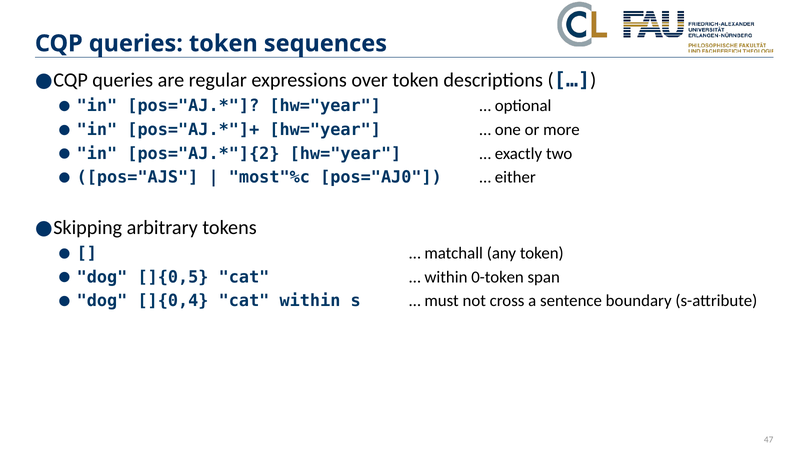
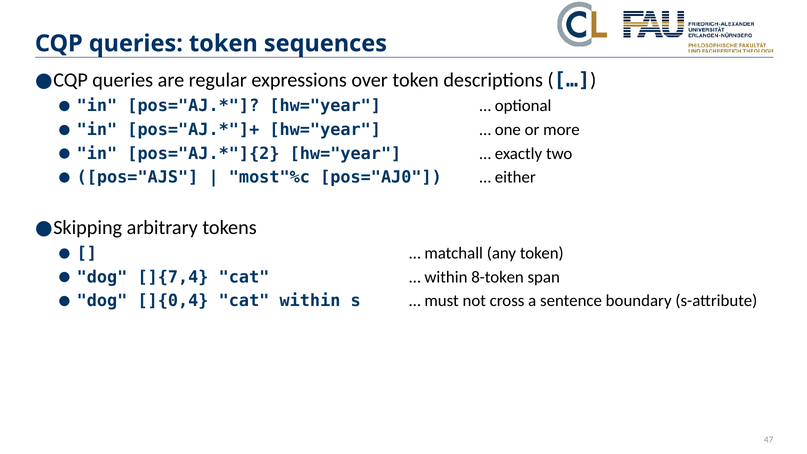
]{0,5: ]{0,5 -> ]{7,4 (173, 277)
0-token: 0-token -> 8-token (498, 277)
